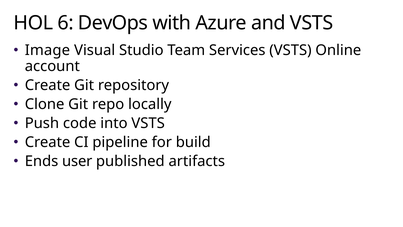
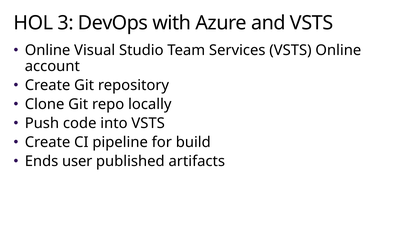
6: 6 -> 3 (66, 23)
Image: Image -> Online (48, 50)
